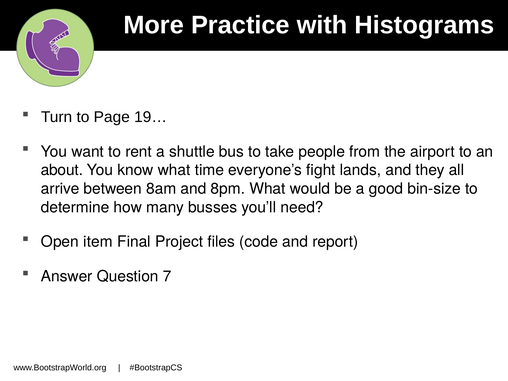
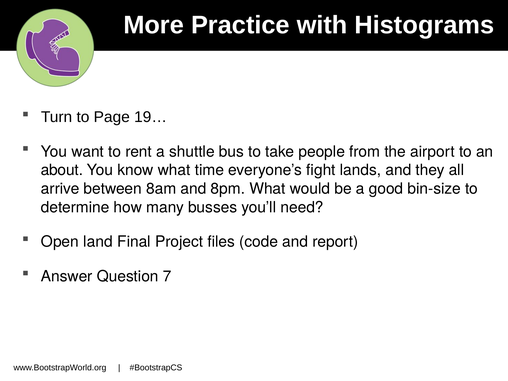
item: item -> land (98, 242)
